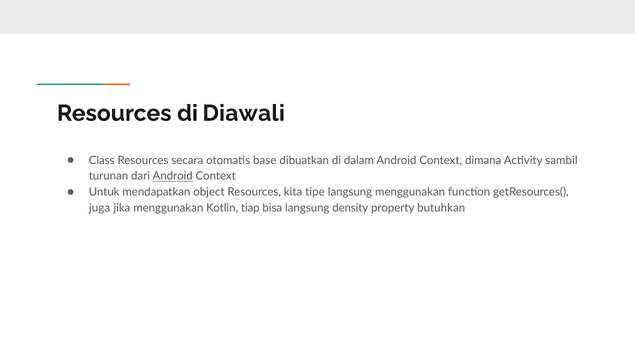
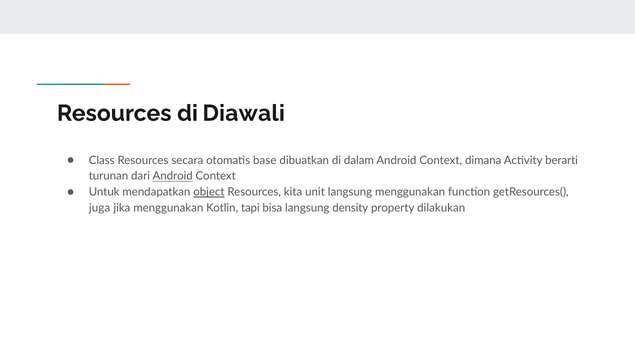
sambil: sambil -> berarti (562, 160)
object underline: none -> present (209, 192)
tipe: tipe -> unit (315, 192)
tiap: tiap -> tapi (250, 208)
butuhkan: butuhkan -> dilakukan (441, 208)
